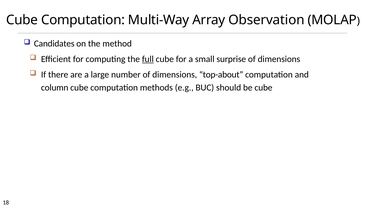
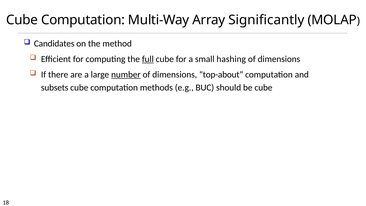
Observation: Observation -> Significantly (266, 20)
surprise: surprise -> hashing (231, 59)
number underline: none -> present (126, 74)
column: column -> subsets (55, 88)
